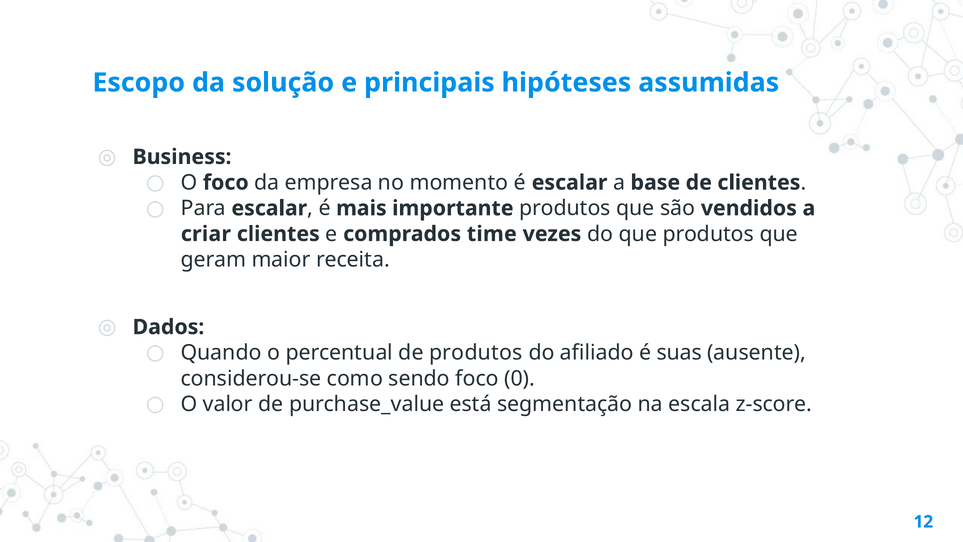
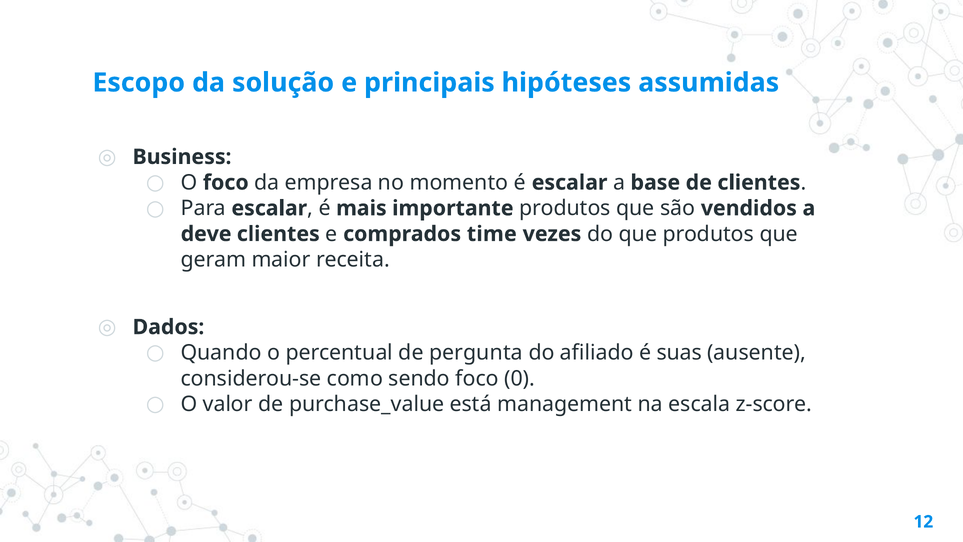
criar: criar -> deve (206, 234)
de produtos: produtos -> pergunta (476, 353)
segmentação: segmentação -> management (565, 404)
